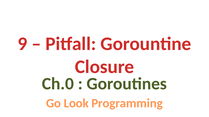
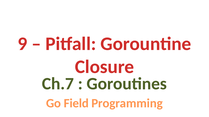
Ch.0: Ch.0 -> Ch.7 (58, 84)
Look: Look -> Field (76, 104)
